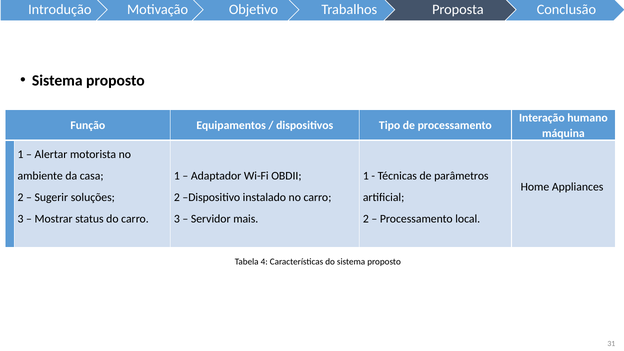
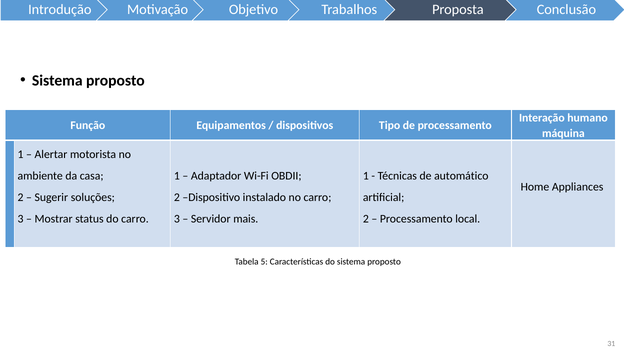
parâmetros: parâmetros -> automático (461, 176)
4: 4 -> 5 (264, 262)
